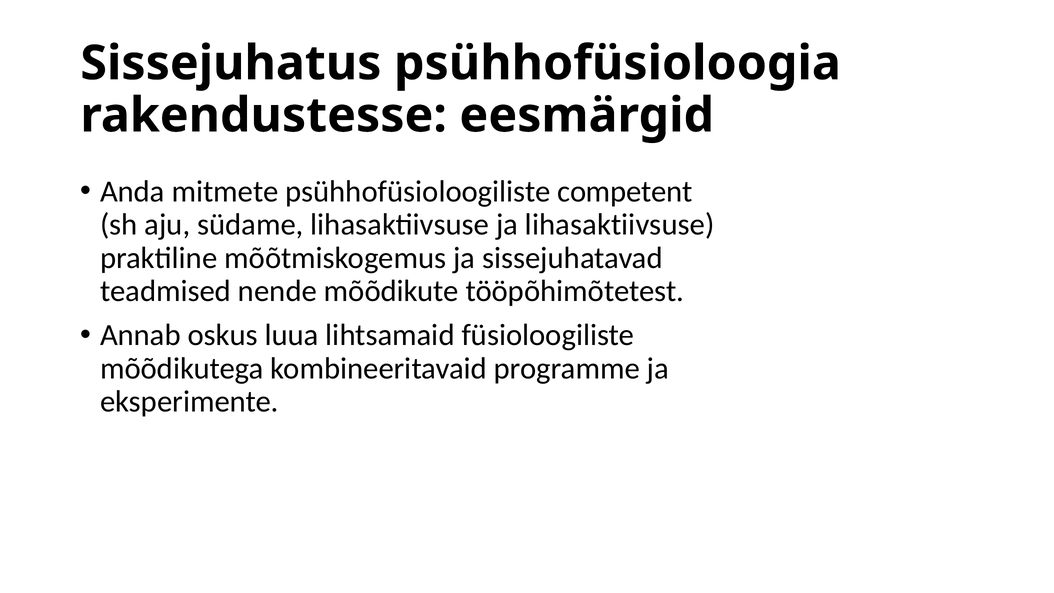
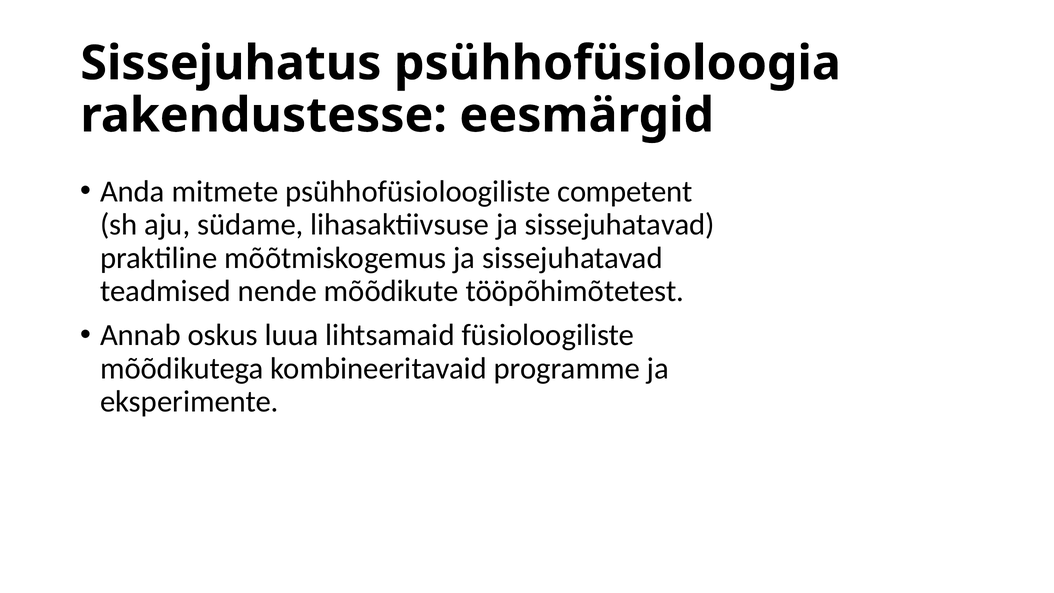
lihasaktiivsuse ja lihasaktiivsuse: lihasaktiivsuse -> sissejuhatavad (620, 225)
